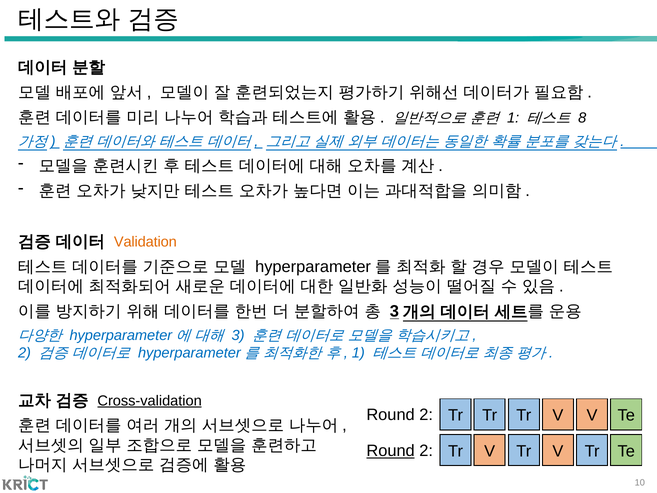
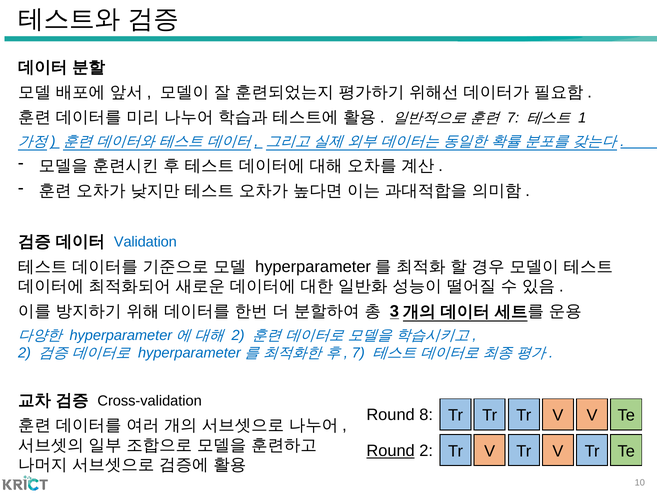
1: 1 -> 7 (513, 118)
8: 8 -> 1 (582, 118)
Validation colour: orange -> blue (145, 242)
3: 3 -> 2 (238, 335)
1: 1 -> 7 (358, 353)
Cross-validation underline: present -> none (150, 401)
2: 2 -> 8 (426, 415)
